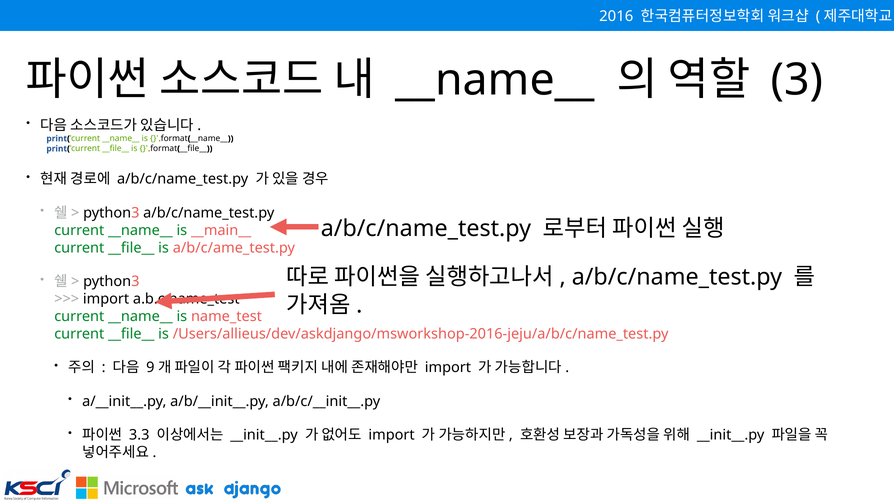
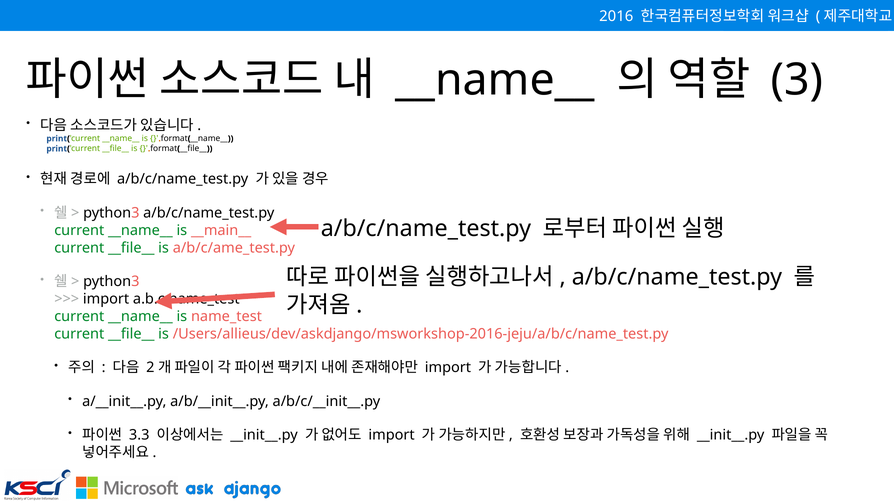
9: 9 -> 2 (150, 367)
